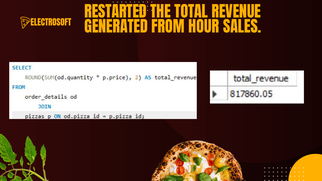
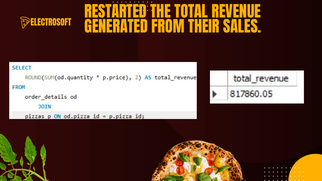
HOUR: HOUR -> THEIR (204, 28)
